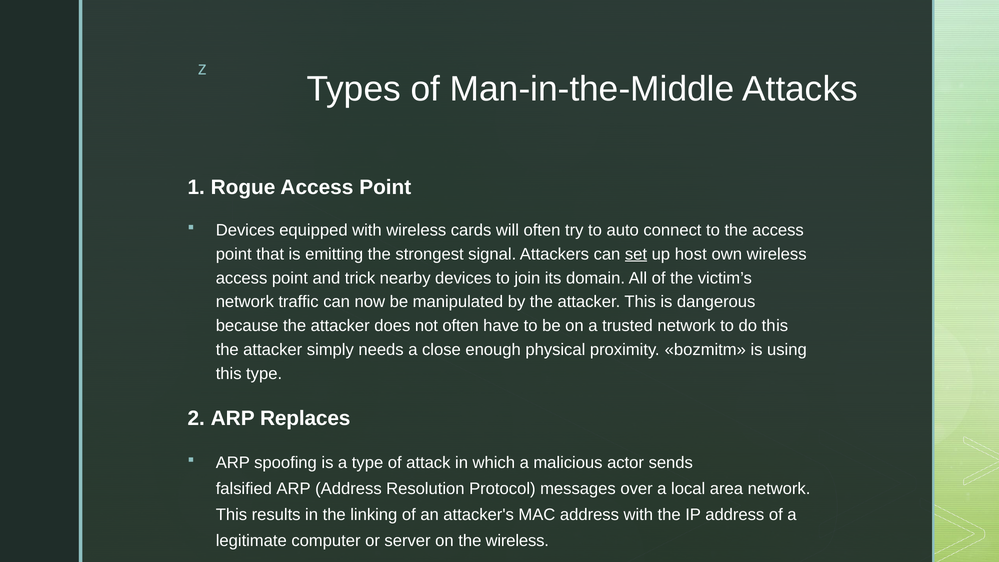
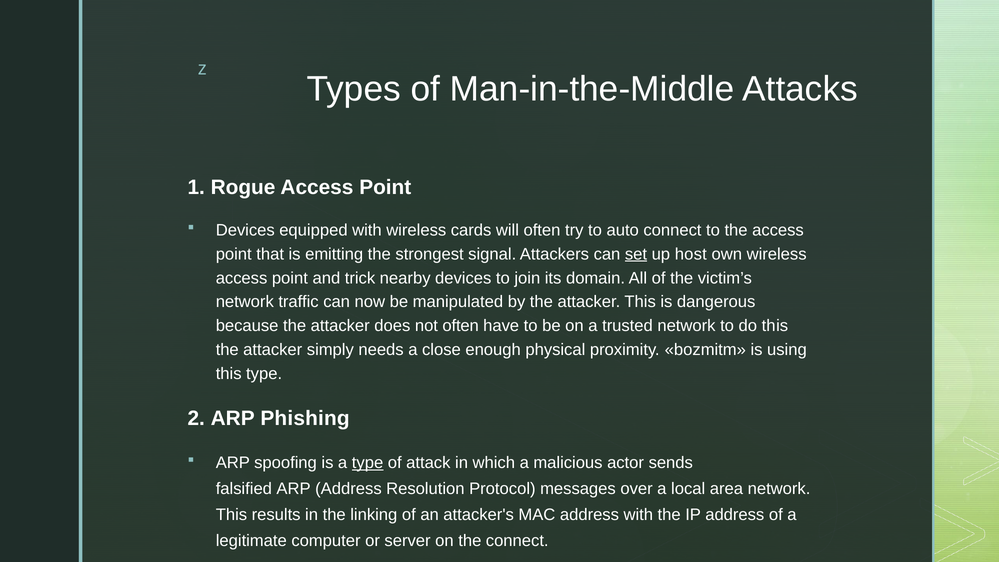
Replaces: Replaces -> Phishing (305, 418)
type underline: none -> present (368, 463)
the wireless: wireless -> connect (517, 541)
